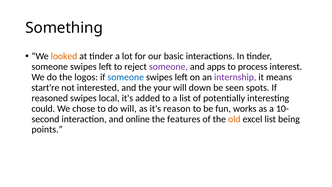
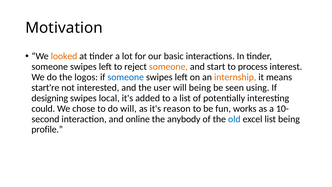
Something: Something -> Motivation (64, 28)
someone colour: purple -> orange (168, 67)
apps: apps -> start (216, 67)
internship colour: purple -> orange (235, 77)
your: your -> user (162, 88)
will down: down -> being (200, 88)
spots: spots -> using (258, 88)
reasoned: reasoned -> designing (50, 98)
features: features -> anybody (184, 119)
old colour: orange -> blue (234, 119)
points: points -> profile (47, 129)
